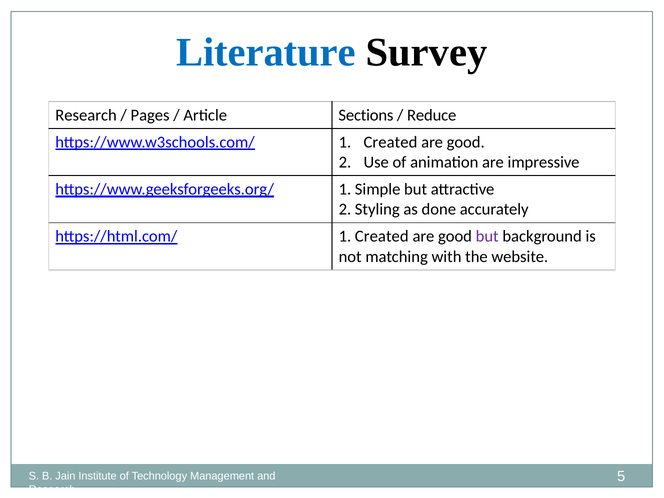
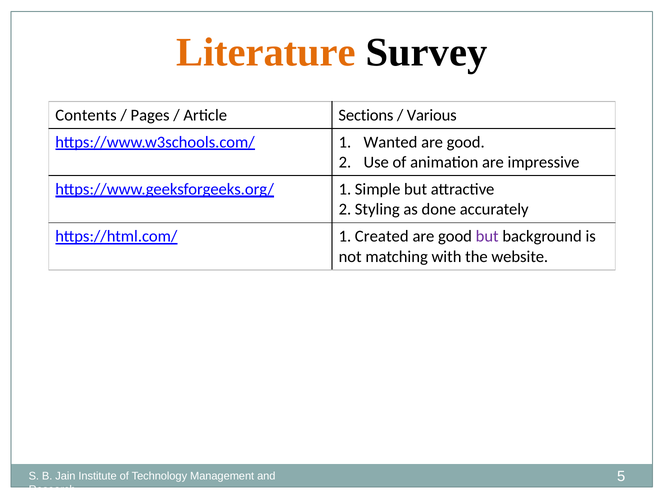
Literature colour: blue -> orange (266, 52)
Research: Research -> Contents (86, 115)
Reduce: Reduce -> Various (432, 115)
https://www.w3schools.com/ 1 Created: Created -> Wanted (391, 142)
